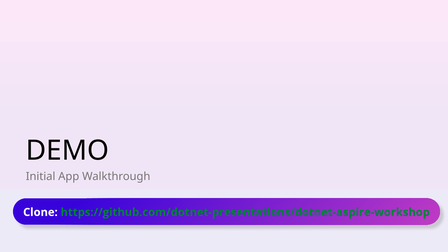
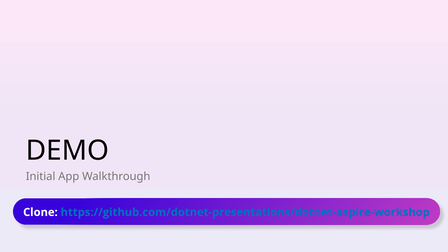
https://github.com/dotnet-presentations/dotnet-aspire-workshop colour: green -> blue (245, 212)
